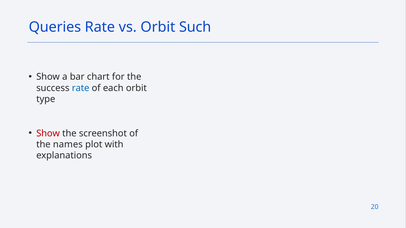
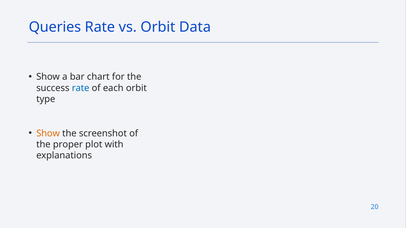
Such: Such -> Data (195, 27)
Show colour: red -> orange (48, 133)
names: names -> proper (68, 145)
